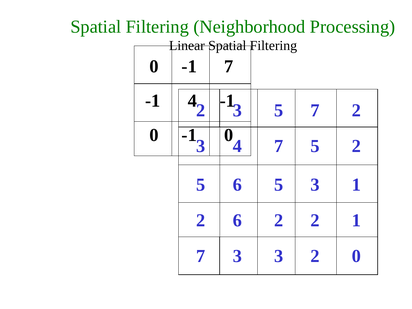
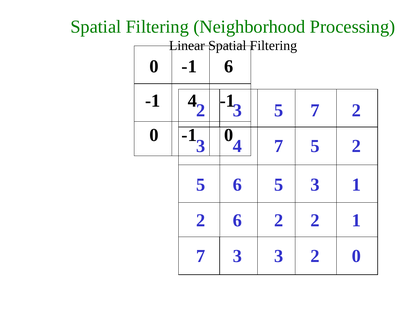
-1 7: 7 -> 6 (229, 67)
